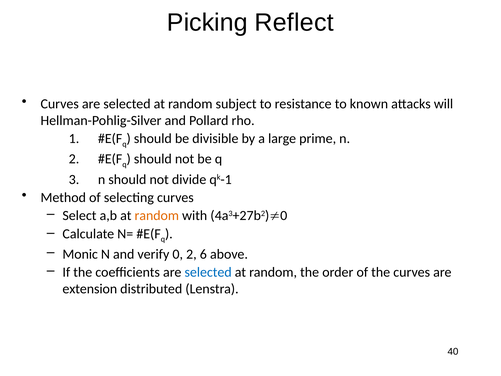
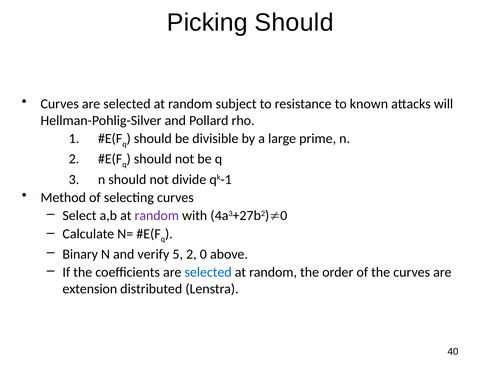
Picking Reflect: Reflect -> Should (294, 23)
random colour: orange -> purple (157, 216)
Monic: Monic -> Binary (80, 254)
0: 0 -> 5 (178, 254)
6: 6 -> 0 (203, 254)
